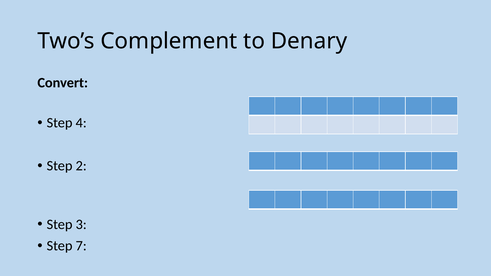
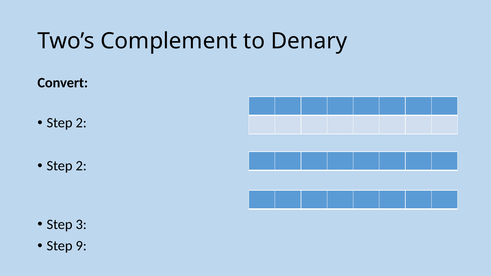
4: 4 -> 2 (81, 123)
7: 7 -> 9 (81, 246)
